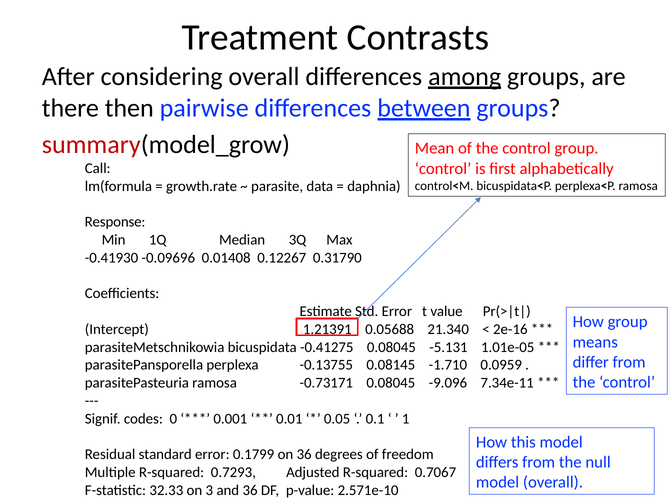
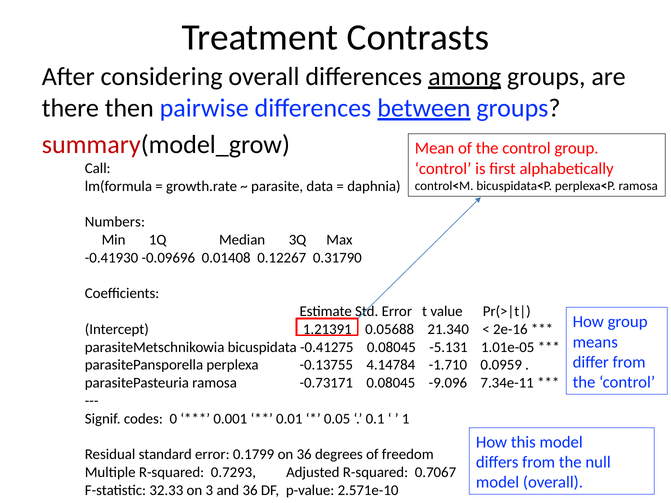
Response: Response -> Numbers (115, 222)
0.08145: 0.08145 -> 4.14784 (391, 365)
